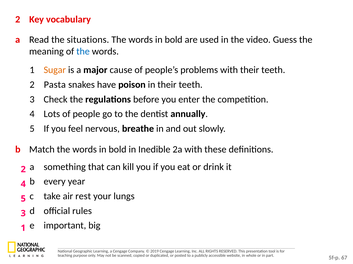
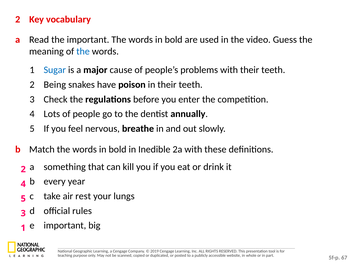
the situations: situations -> important (88, 40)
Sugar colour: orange -> blue (55, 70)
Pasta: Pasta -> Being (55, 85)
